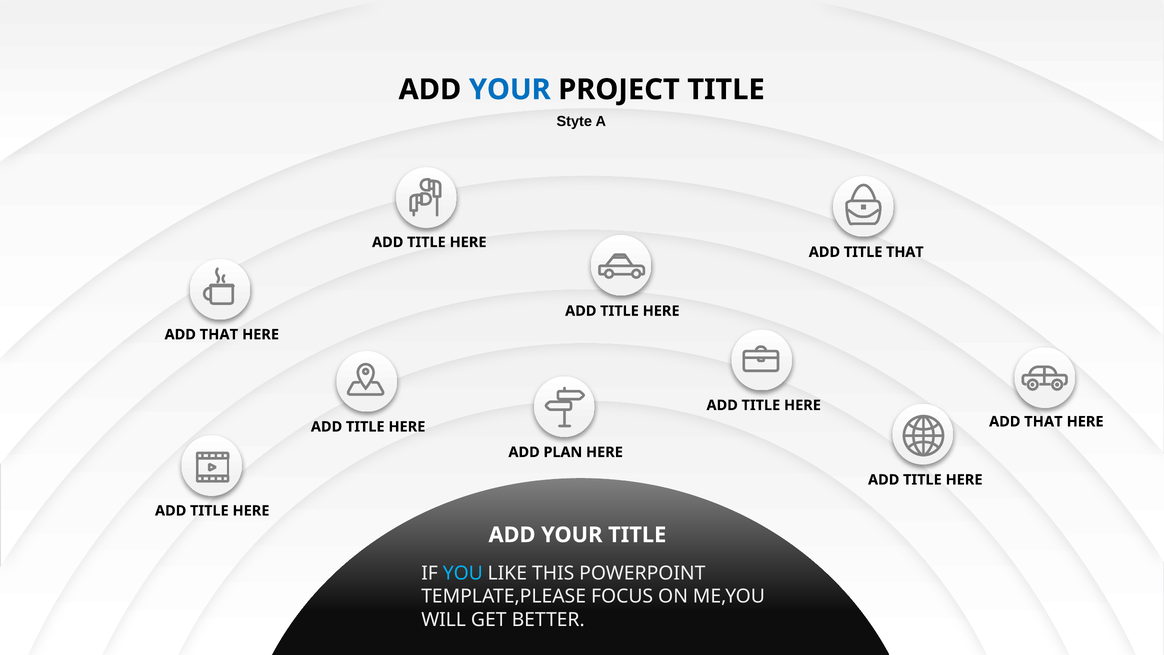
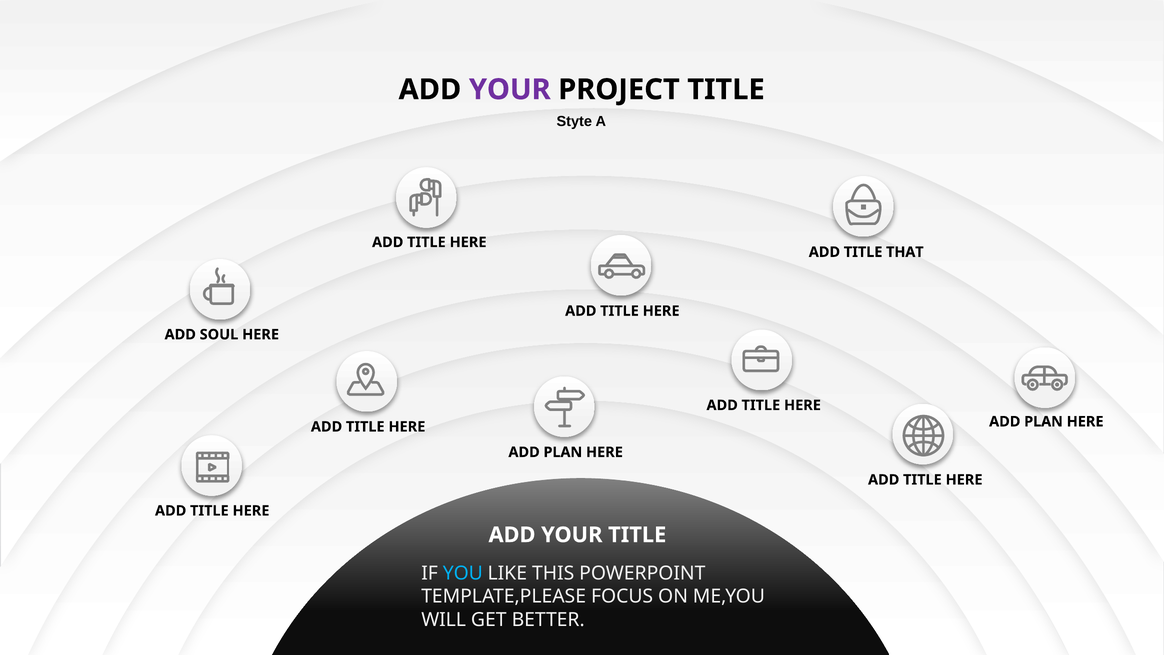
YOUR colour: blue -> purple (510, 90)
THAT: THAT -> SOUL (219, 334)
THAT: THAT -> PLAN (1044, 421)
